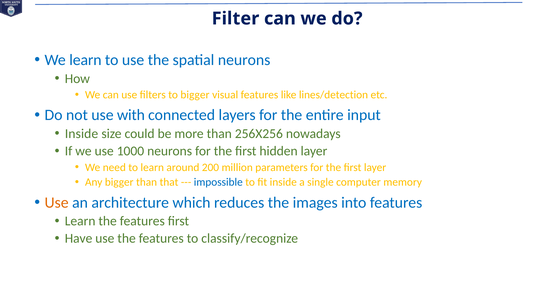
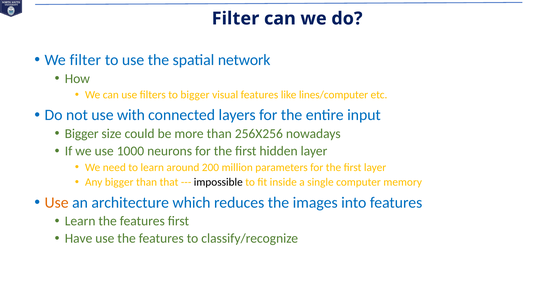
We learn: learn -> filter (85, 60)
spatial neurons: neurons -> network (244, 60)
lines/detection: lines/detection -> lines/computer (334, 95)
Inside: Inside -> Bigger (82, 134)
impossible colour: blue -> black (218, 182)
